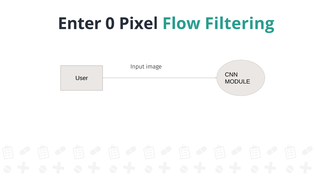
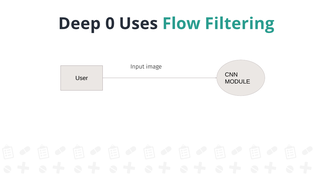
Enter: Enter -> Deep (79, 24)
Pixel: Pixel -> Uses (138, 24)
